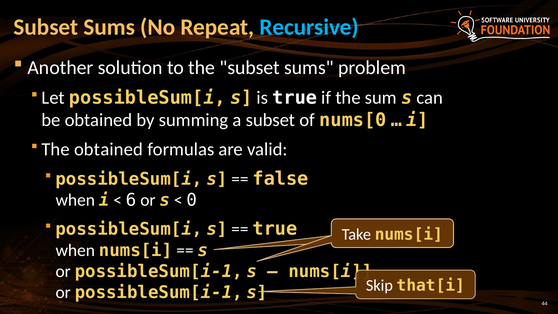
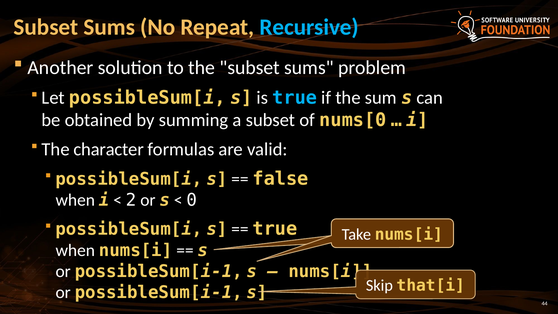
true colour: white -> light blue (295, 98)
The obtained: obtained -> character (109, 149)
6: 6 -> 2 (131, 200)
